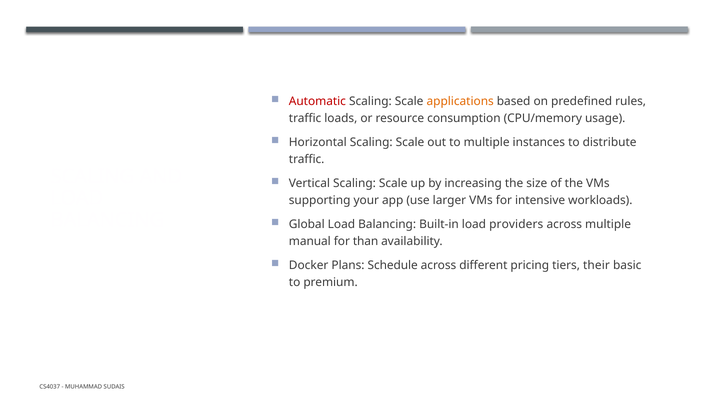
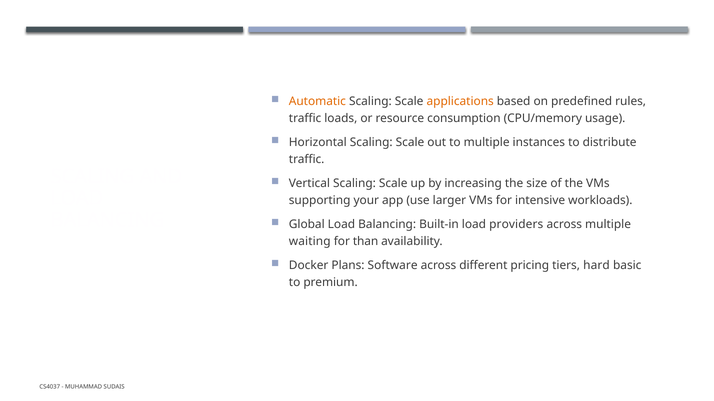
Automatic colour: red -> orange (317, 102)
manual: manual -> waiting (310, 242)
Schedule: Schedule -> Software (393, 266)
their: their -> hard (596, 266)
